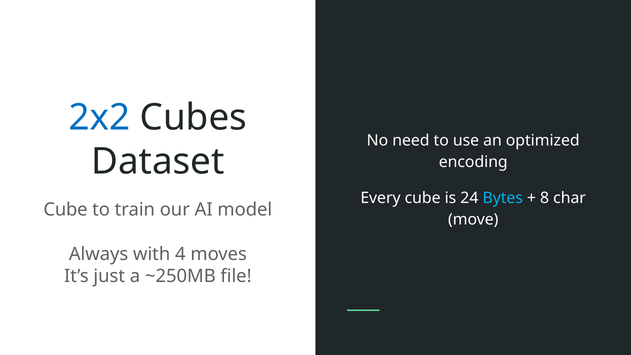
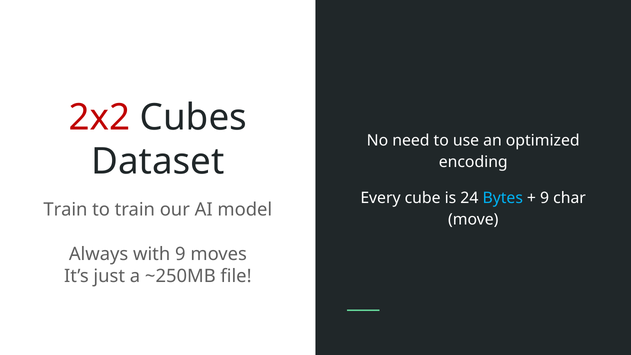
2x2 colour: blue -> red (100, 117)
8: 8 -> 9 (545, 198)
Cube: Cube -> Train (65, 210)
with 4: 4 -> 9 (180, 254)
